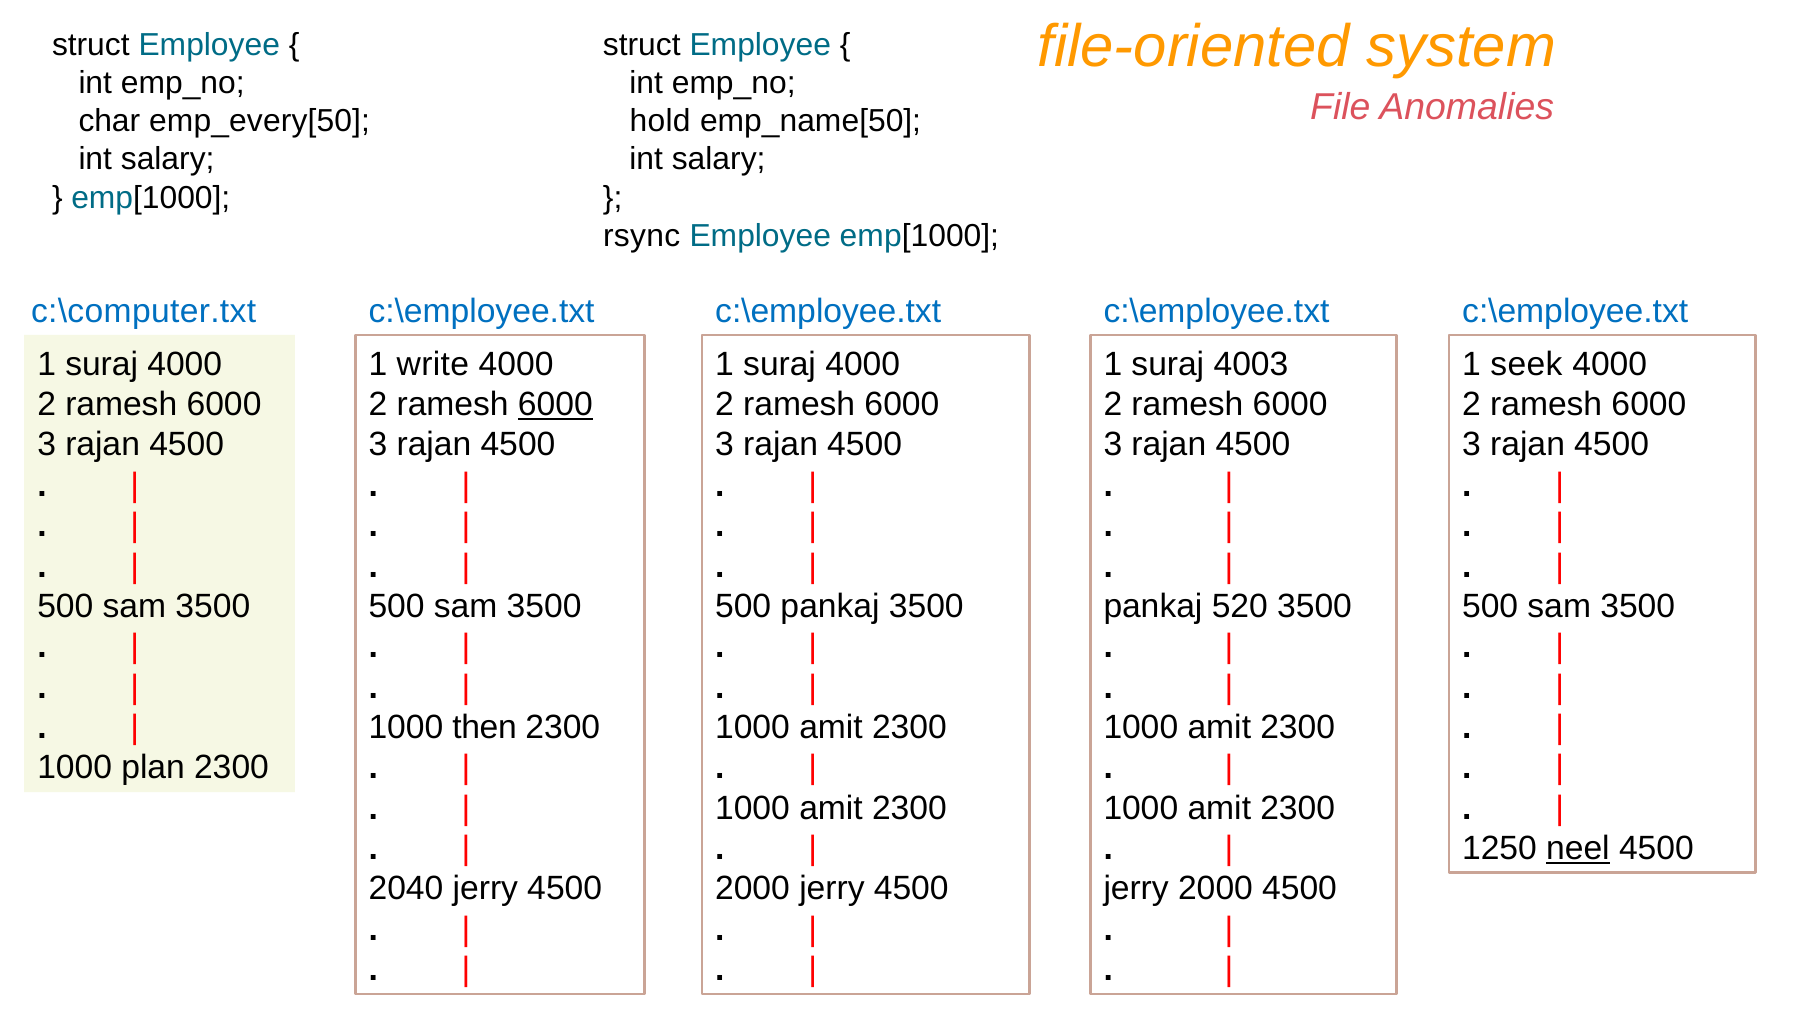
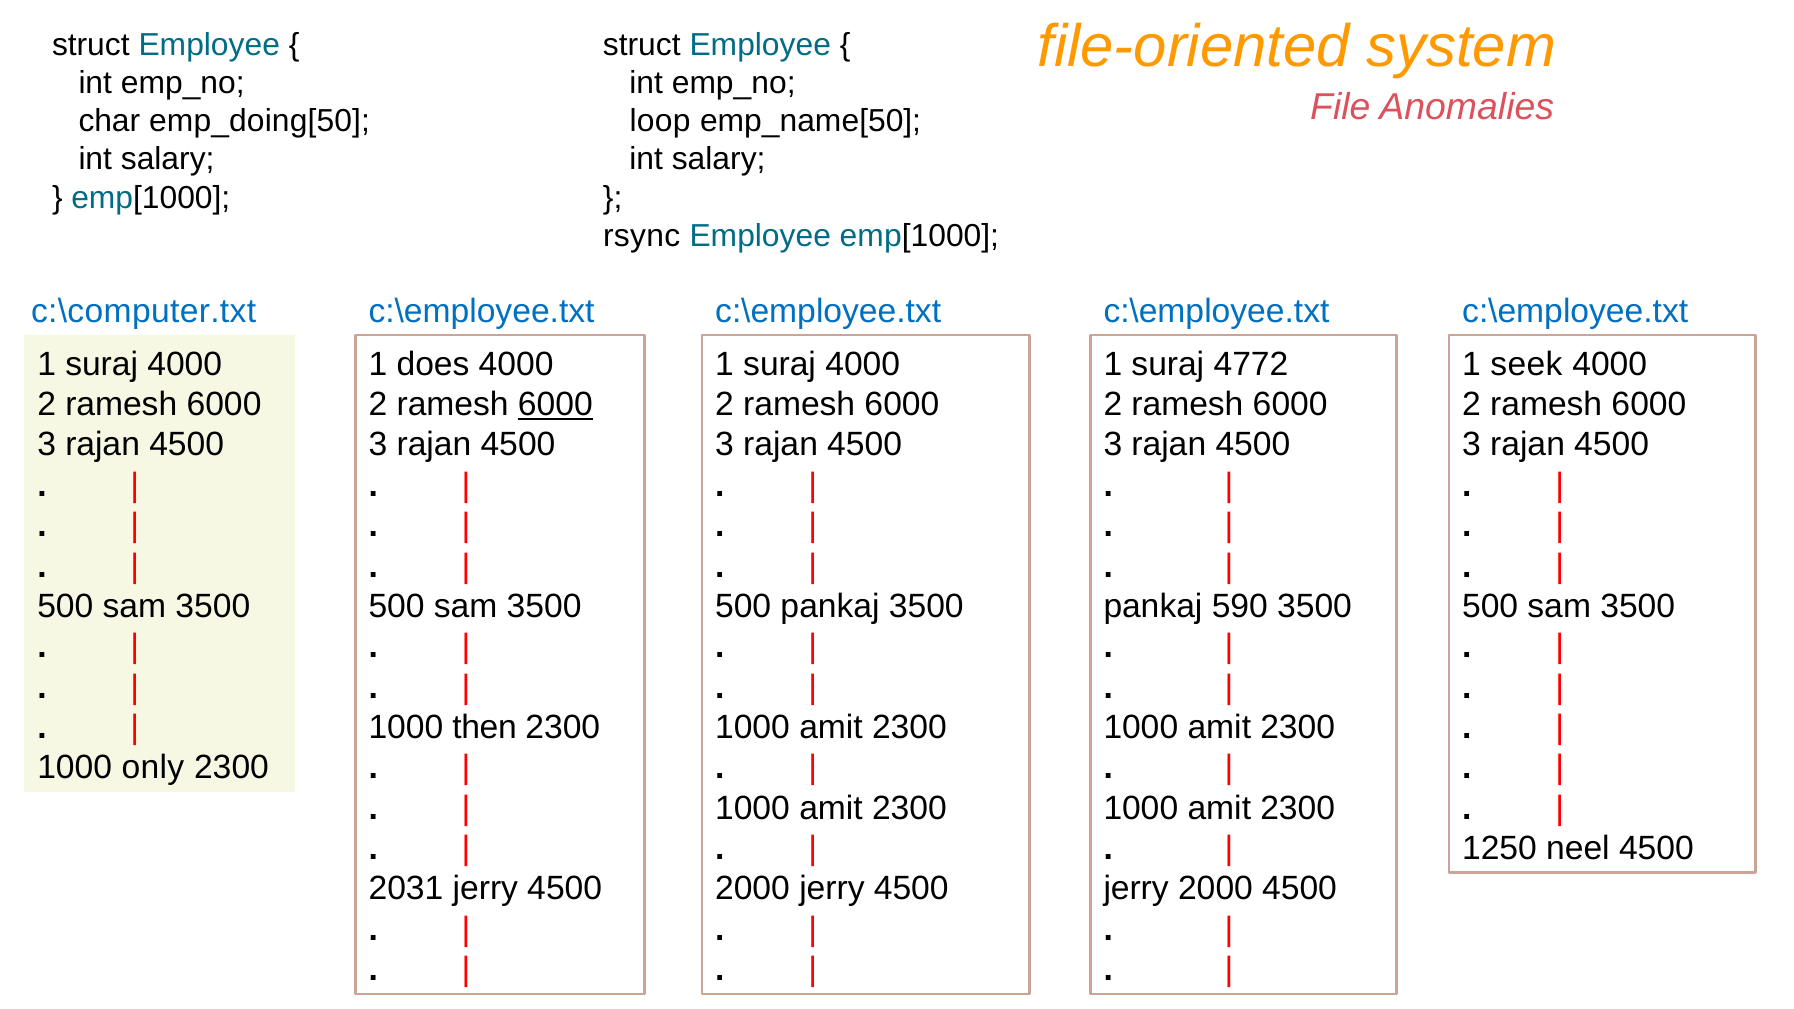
emp_every[50: emp_every[50 -> emp_doing[50 (260, 121)
hold: hold -> loop (660, 121)
write: write -> does (433, 364)
4003: 4003 -> 4772 (1251, 364)
520: 520 -> 590 (1240, 606)
plan: plan -> only (153, 768)
neel underline: present -> none (1578, 849)
2040: 2040 -> 2031 (406, 889)
